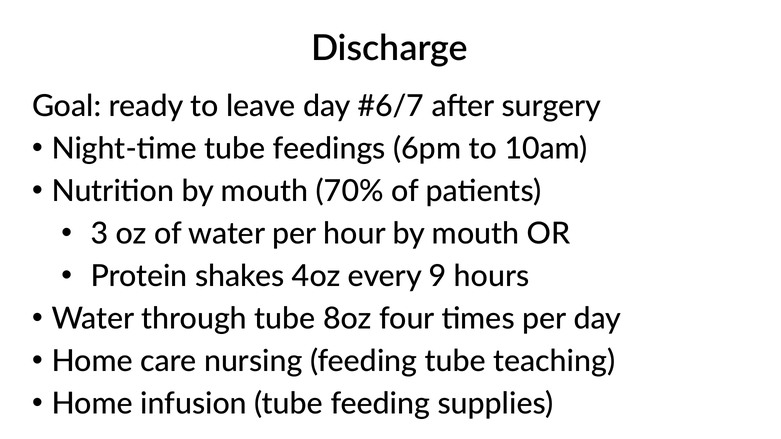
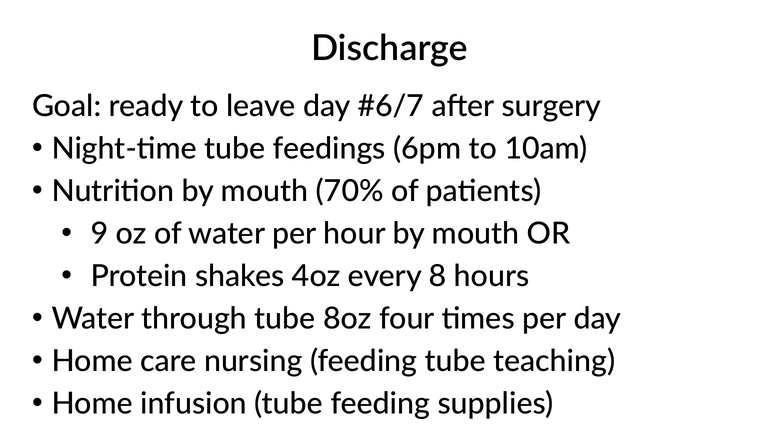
3: 3 -> 9 (99, 234)
9: 9 -> 8 (437, 277)
